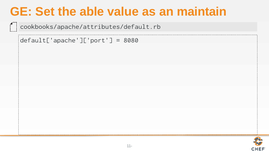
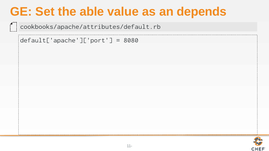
maintain: maintain -> depends (202, 12)
